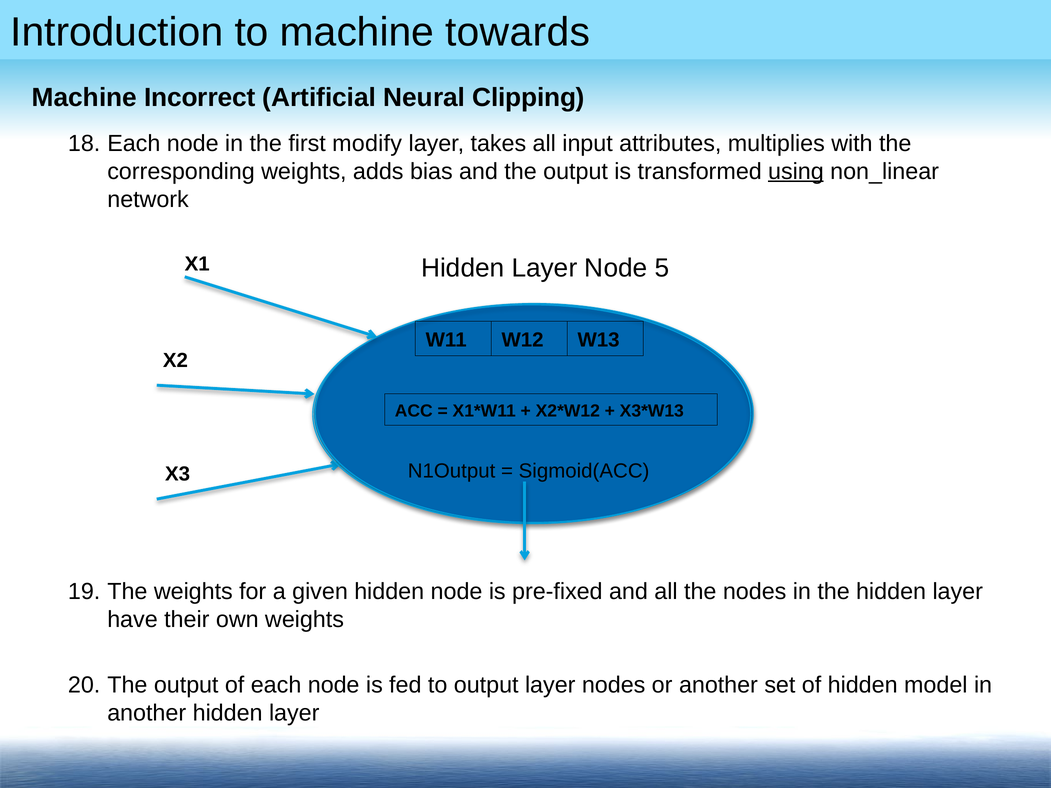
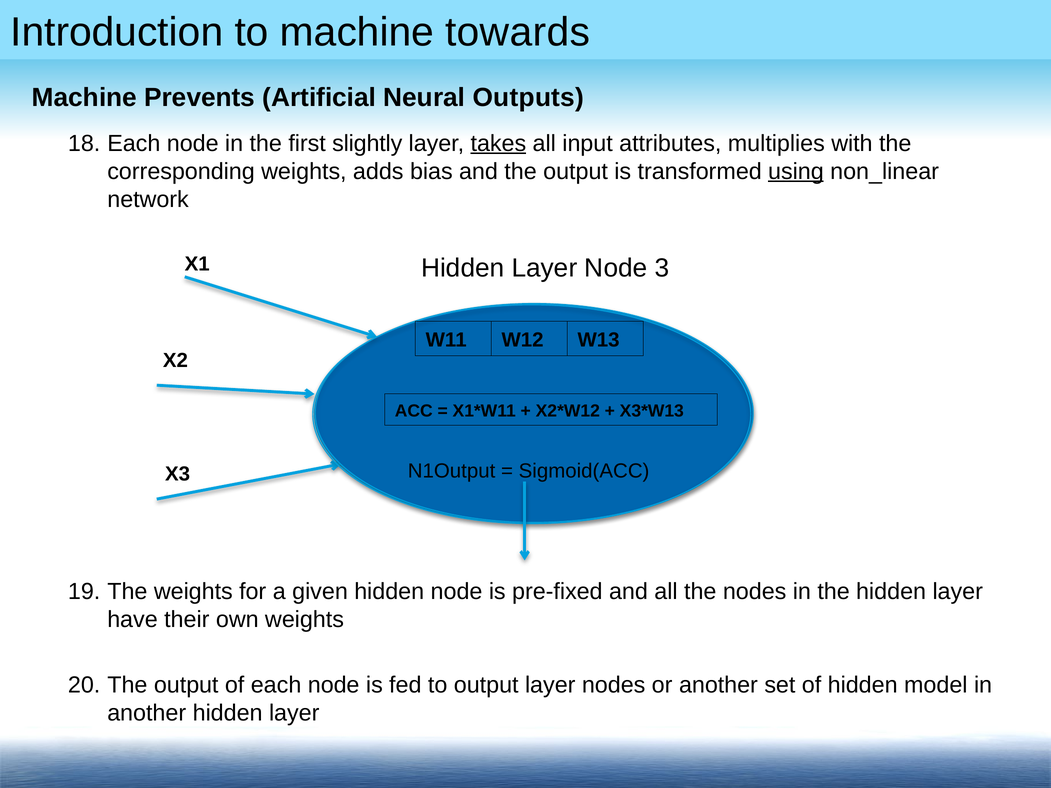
Incorrect: Incorrect -> Prevents (200, 98)
Clipping: Clipping -> Outputs (528, 98)
modify: modify -> slightly (367, 143)
takes underline: none -> present (498, 143)
5: 5 -> 3 (662, 268)
